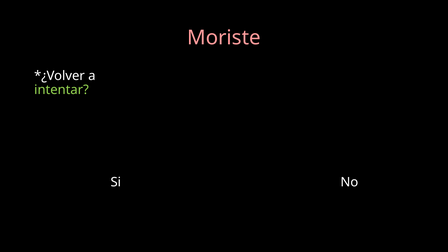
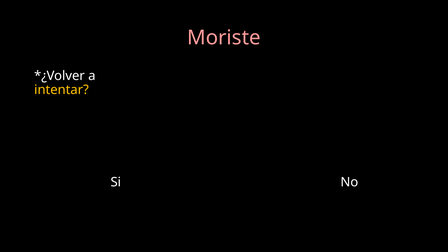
intentar colour: light green -> yellow (61, 90)
